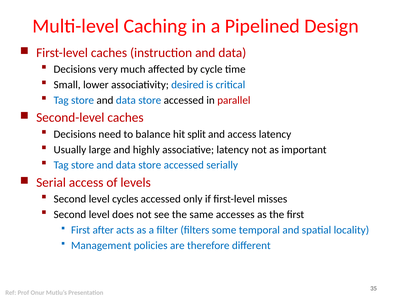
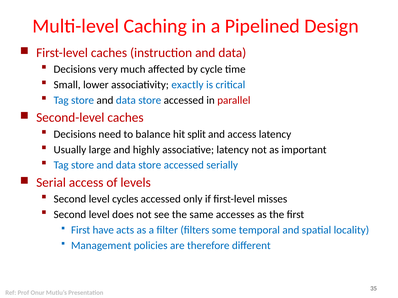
desired: desired -> exactly (187, 85)
after: after -> have (103, 230)
